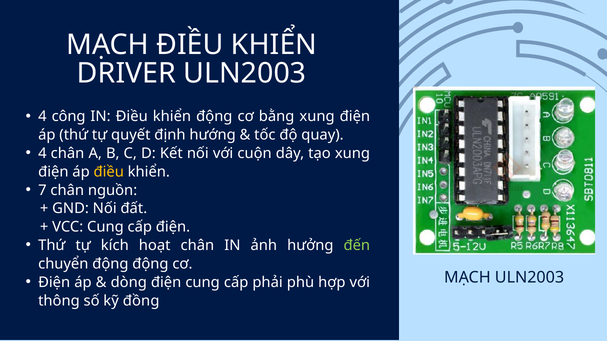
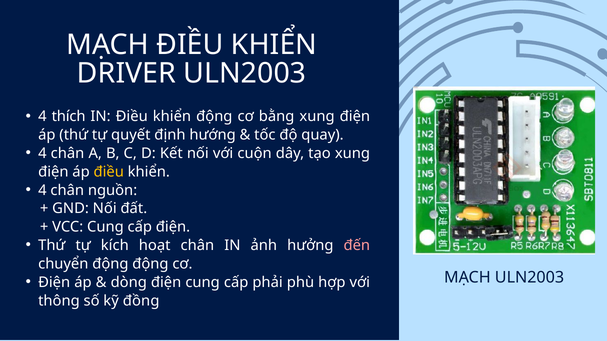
công: công -> thích (69, 117)
7: 7 -> 4 (42, 190)
đến colour: light green -> pink (357, 246)
